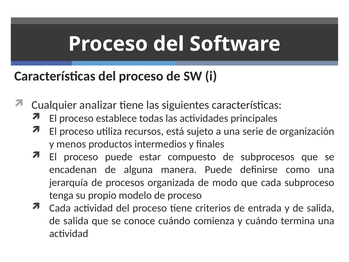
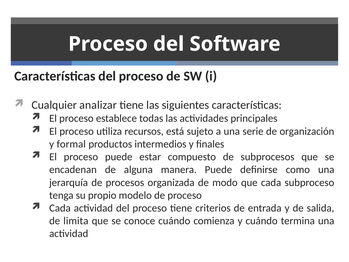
menos: menos -> formal (71, 144)
salida: salida -> limita (76, 221)
